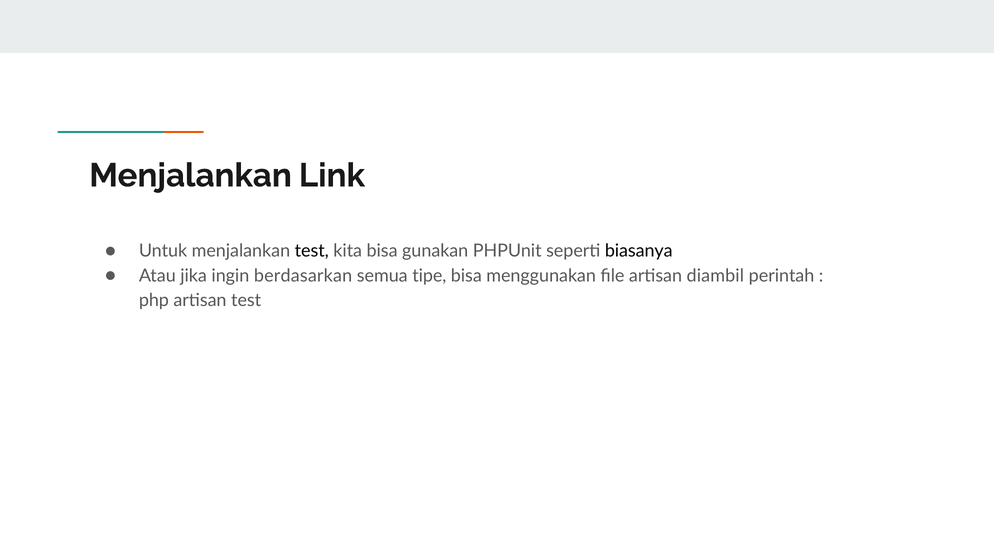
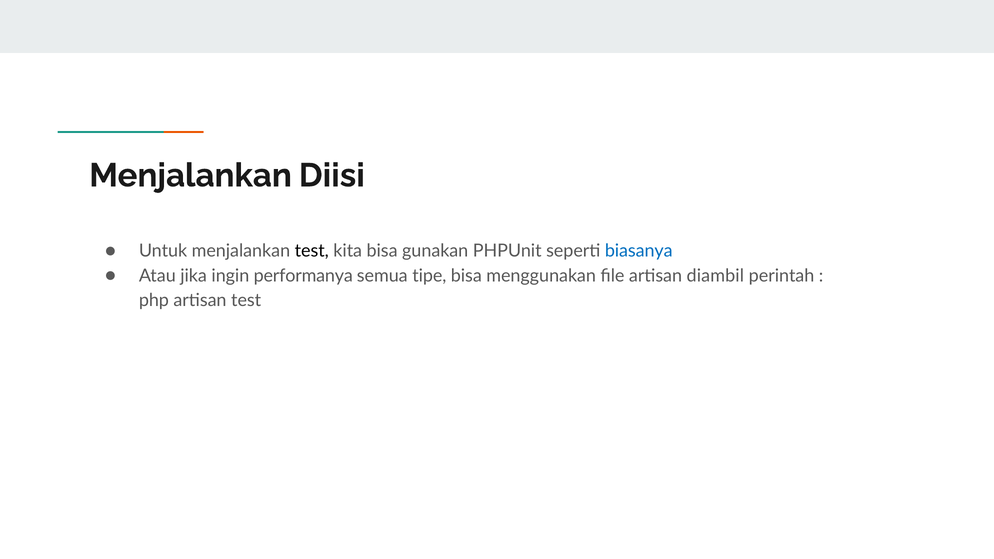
Link: Link -> Diisi (332, 175)
biasanya colour: black -> blue (639, 251)
berdasarkan: berdasarkan -> performanya (303, 276)
